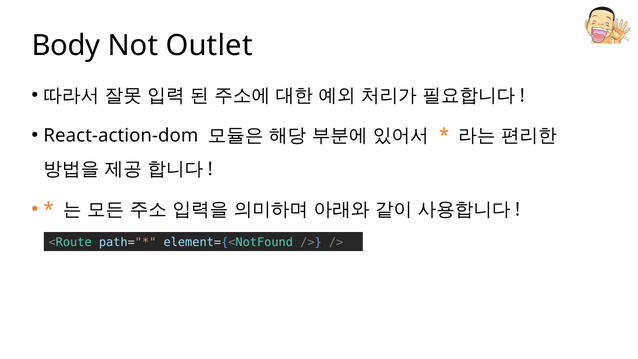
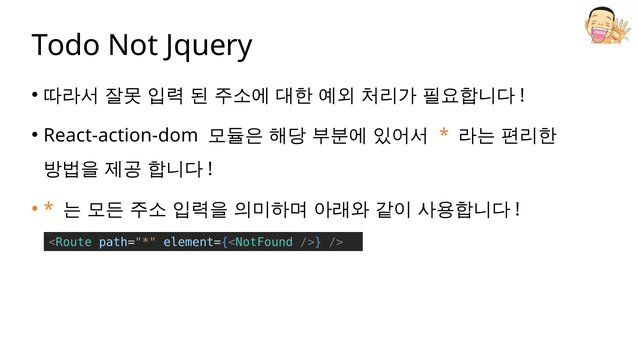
Body: Body -> Todo (66, 46)
Outlet: Outlet -> Jquery (209, 46)
